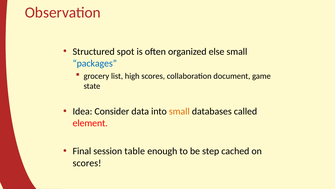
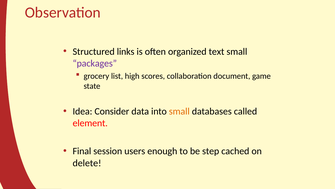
spot: spot -> links (126, 51)
else: else -> text (217, 51)
packages colour: blue -> purple (95, 63)
table: table -> users (135, 151)
scores: scores -> delete (87, 163)
